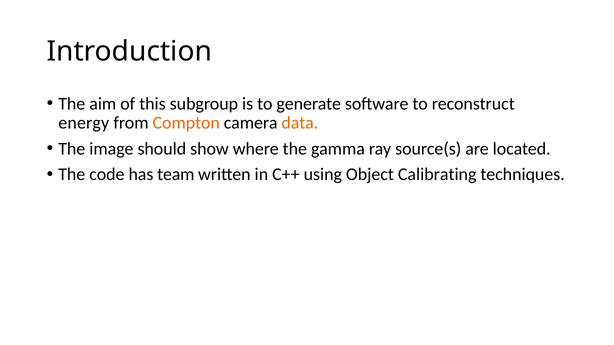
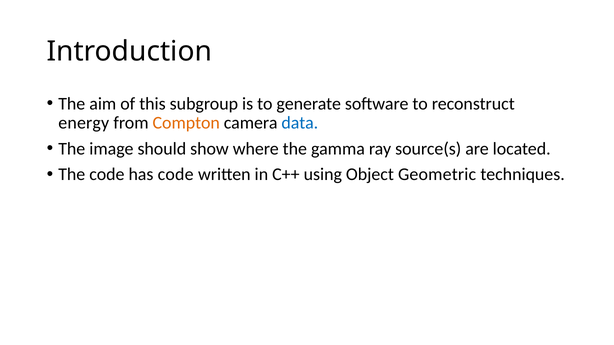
data colour: orange -> blue (300, 123)
has team: team -> code (176, 175)
Calibrating: Calibrating -> Geometric (437, 175)
